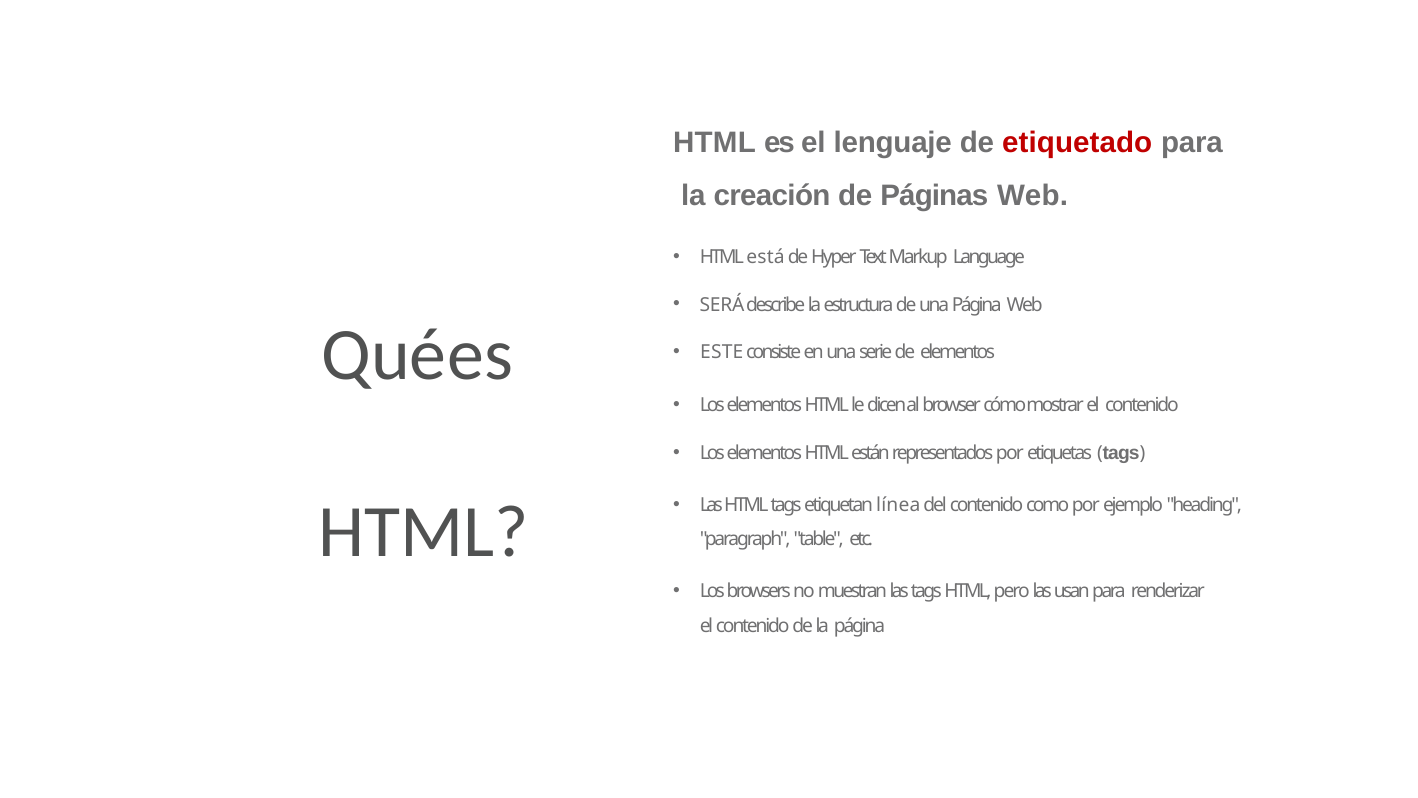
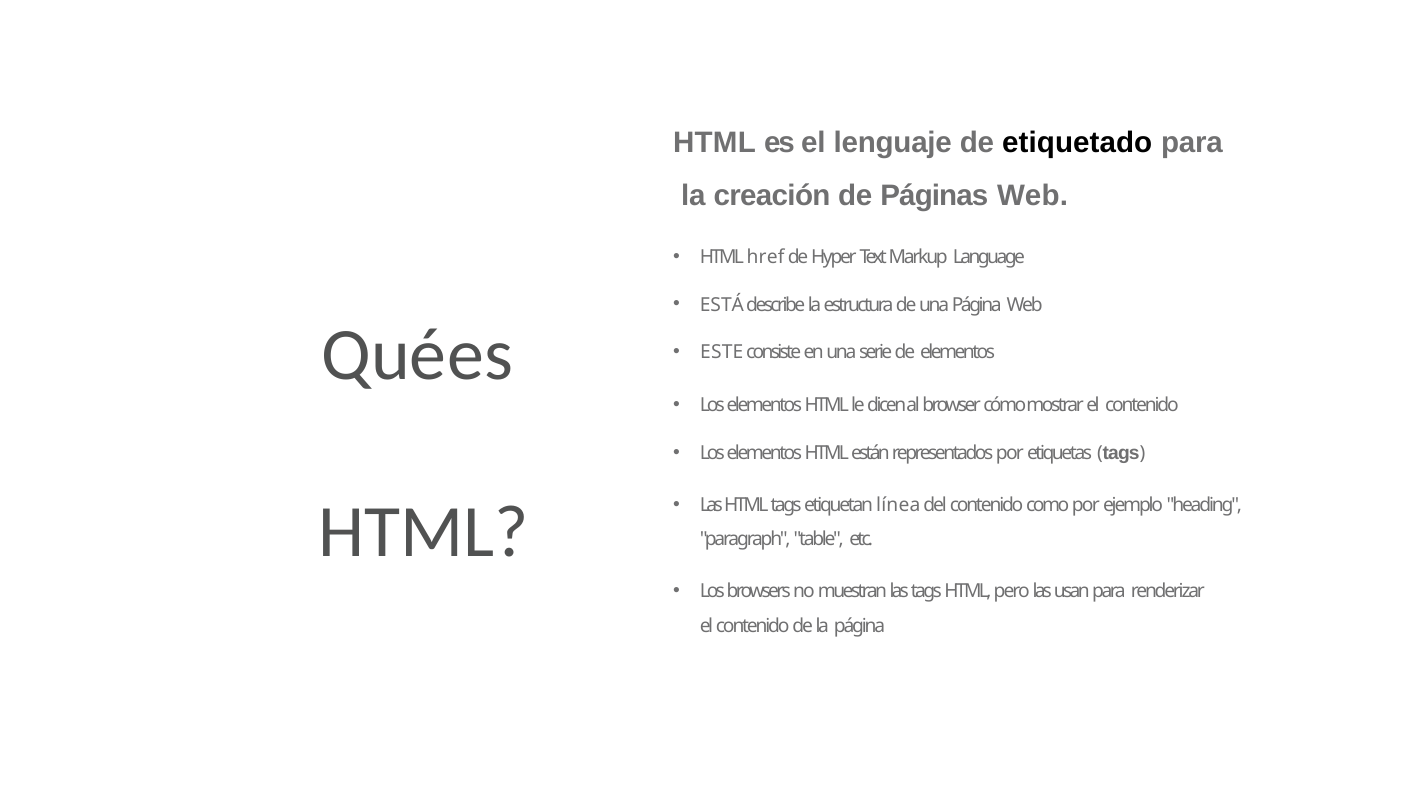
etiquetado colour: red -> black (1077, 143)
está: está -> href (766, 257)
SERÁ: SERÁ -> ESTÁ (722, 305)
